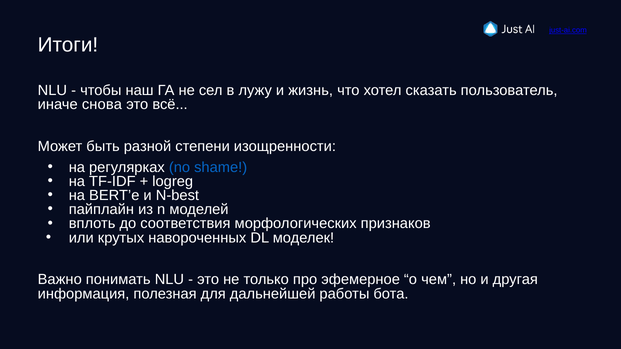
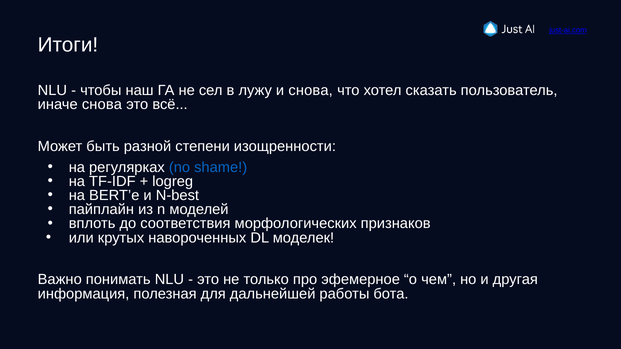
и жизнь: жизнь -> снова (311, 90)
